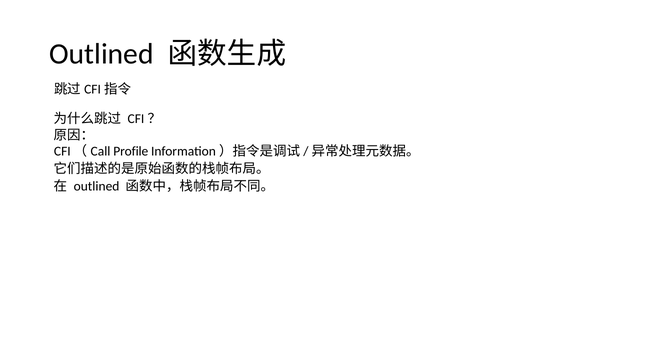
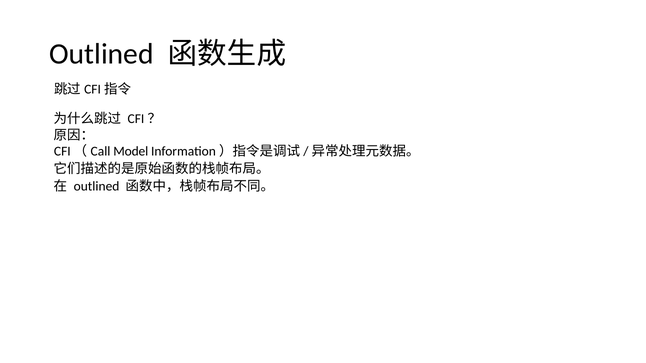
Profile: Profile -> Model (131, 151)
